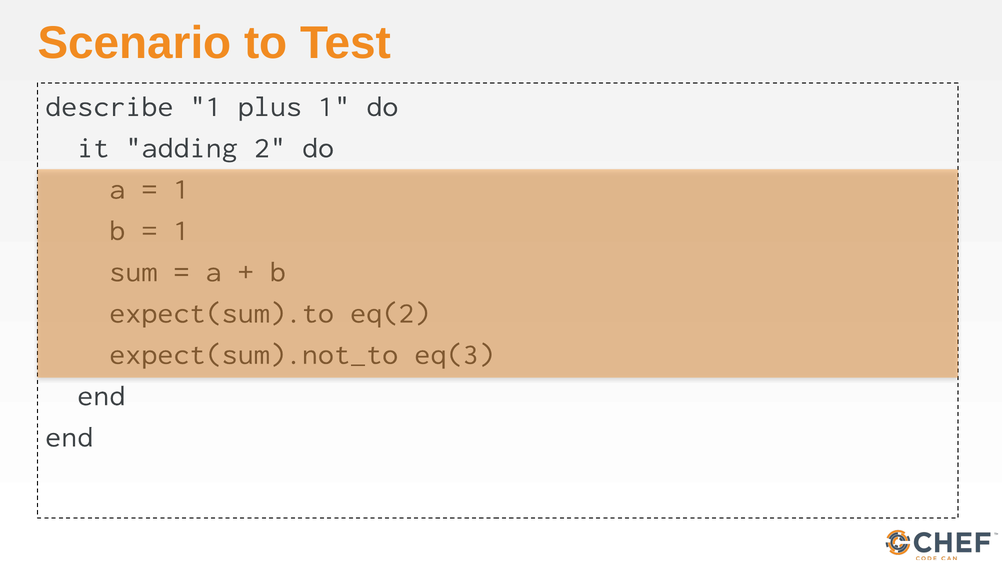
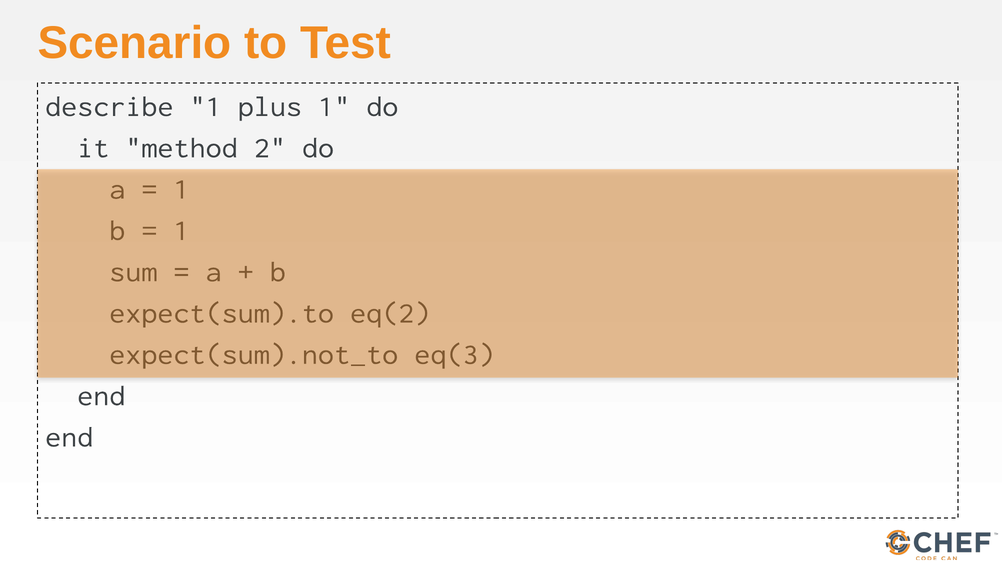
adding: adding -> method (182, 148)
